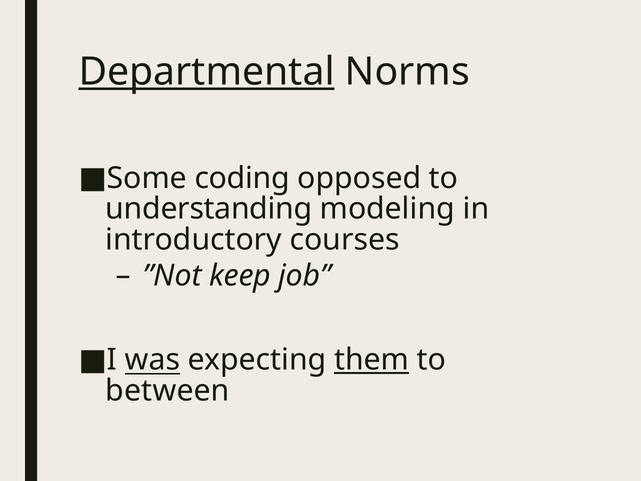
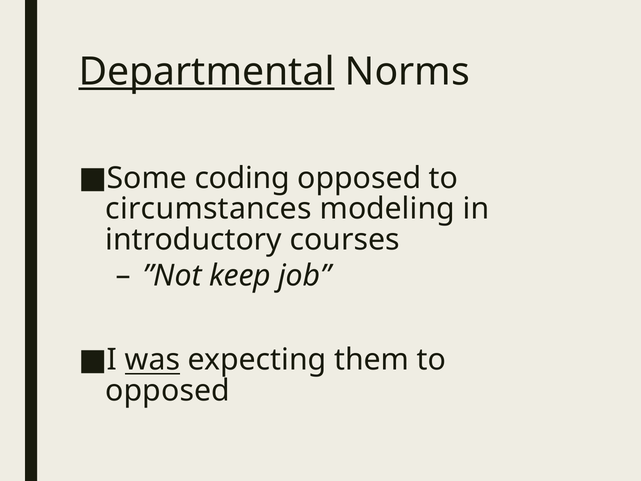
understanding: understanding -> circumstances (209, 209)
them underline: present -> none (372, 360)
between: between -> opposed (168, 390)
